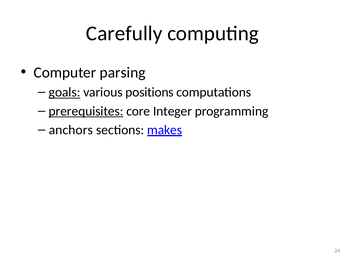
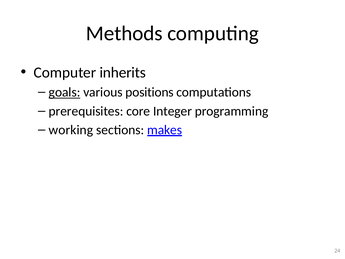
Carefully: Carefully -> Methods (124, 33)
parsing: parsing -> inherits (123, 72)
prerequisites underline: present -> none (86, 111)
anchors: anchors -> working (71, 130)
